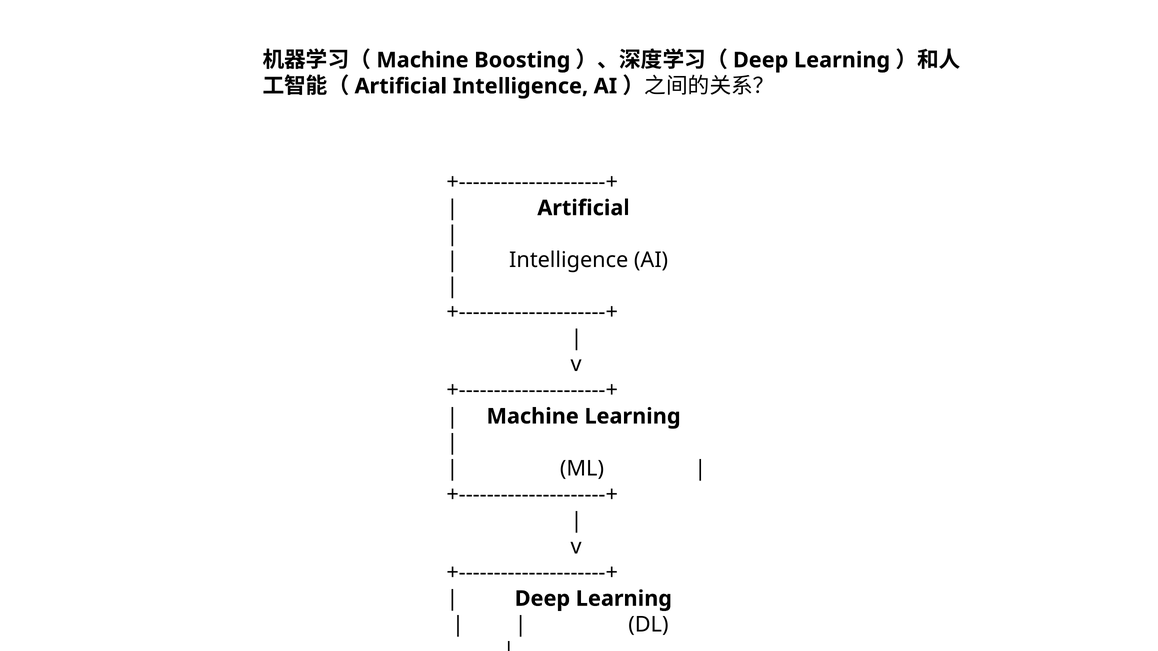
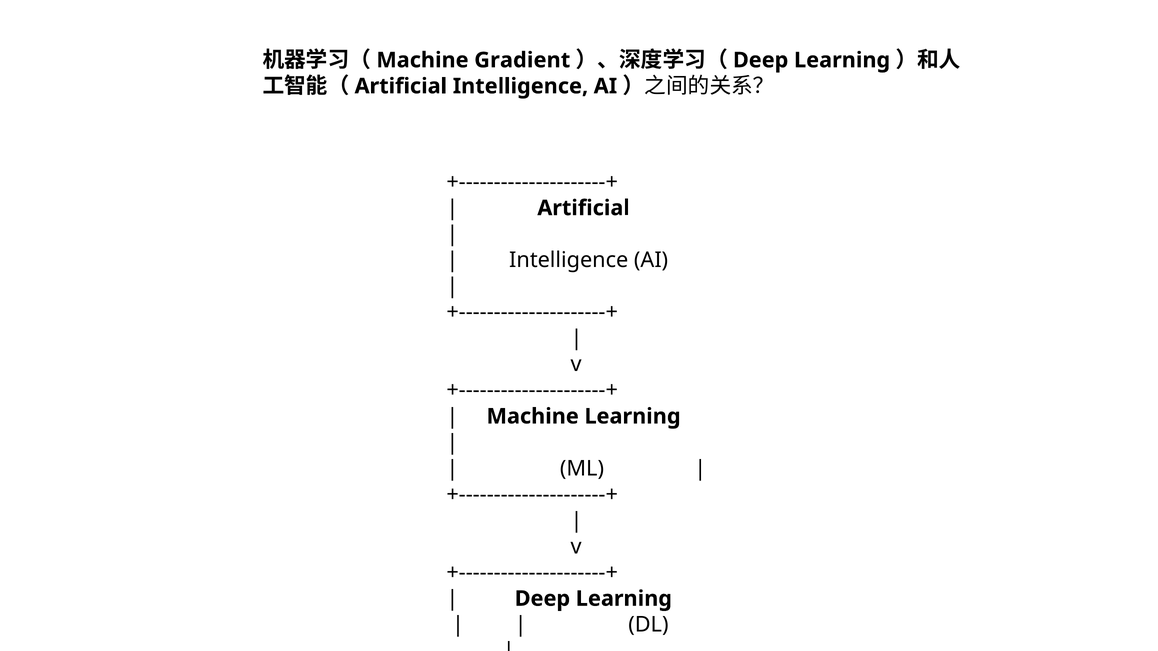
Boosting: Boosting -> Gradient (522, 60)
